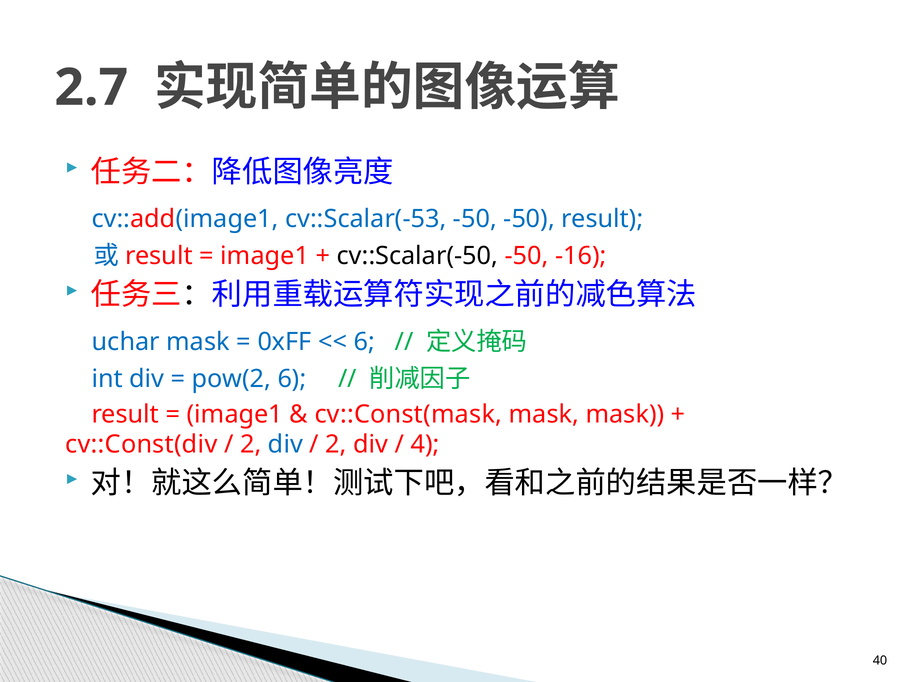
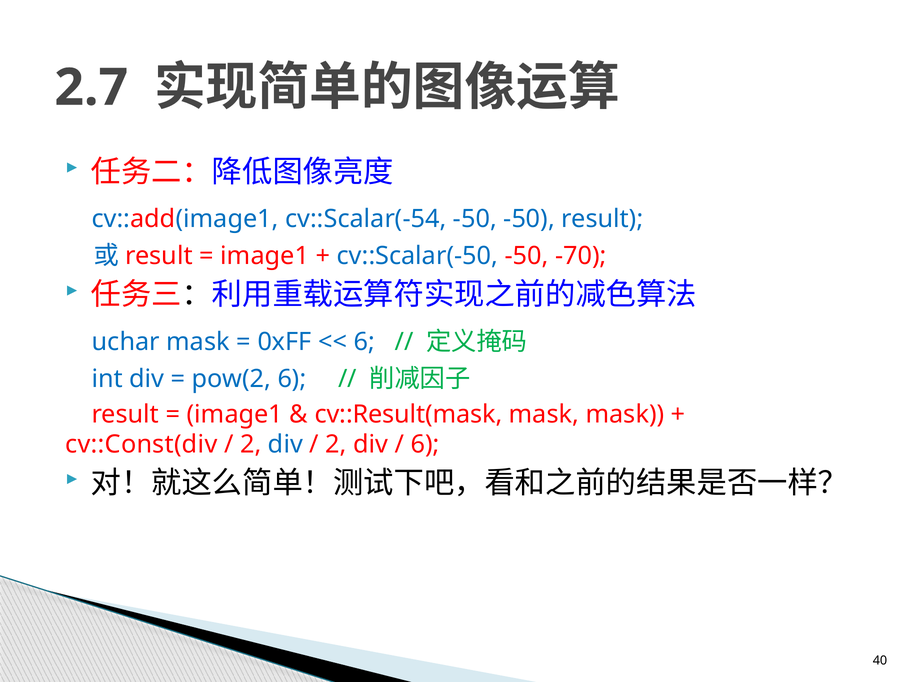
cv::Scalar(-53: cv::Scalar(-53 -> cv::Scalar(-54 (366, 219)
cv::Scalar(-50 colour: black -> blue (417, 256)
-16: -16 -> -70 (581, 256)
cv::Const(mask: cv::Const(mask -> cv::Result(mask (409, 414)
4: 4 -> 6 (425, 444)
